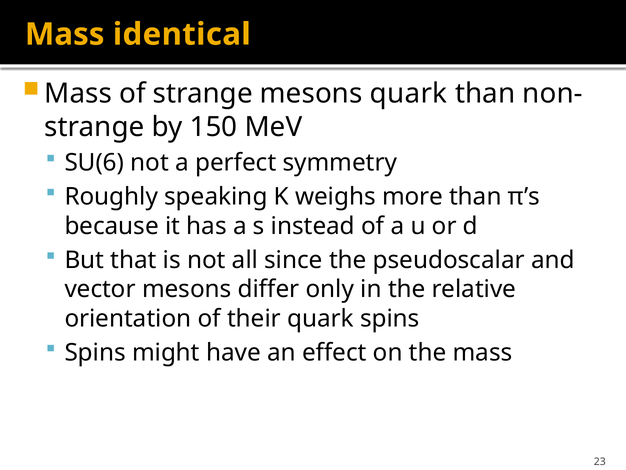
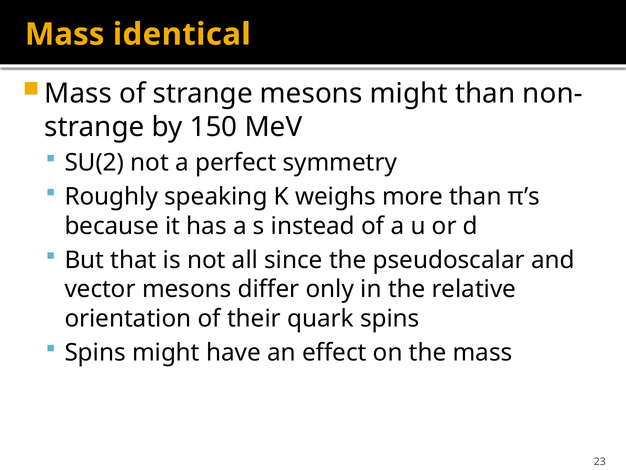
mesons quark: quark -> might (409, 93)
SU(6: SU(6 -> SU(2 (94, 163)
